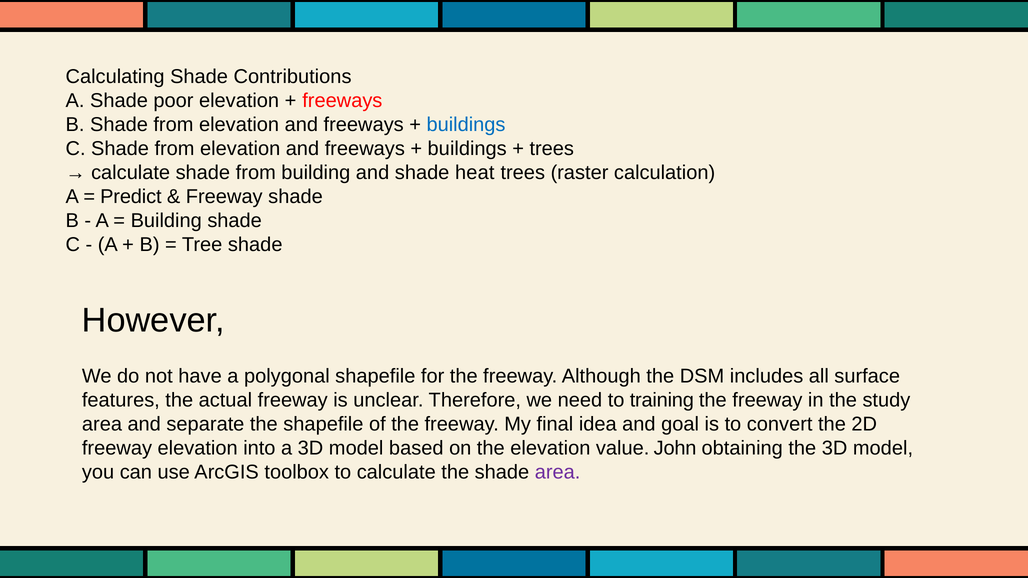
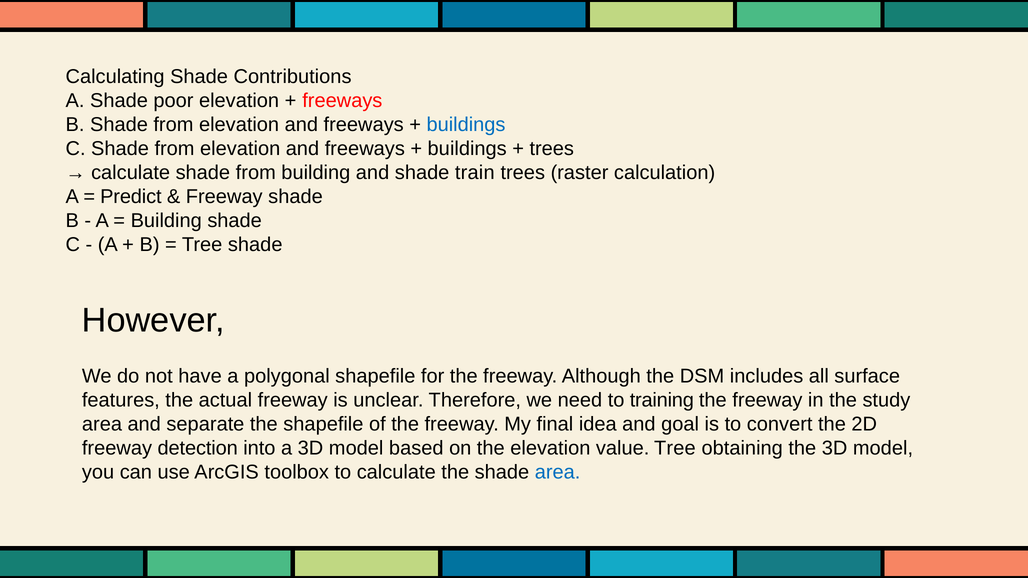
heat: heat -> train (475, 173)
freeway elevation: elevation -> detection (198, 448)
value John: John -> Tree (675, 448)
area colour: purple -> blue (558, 472)
